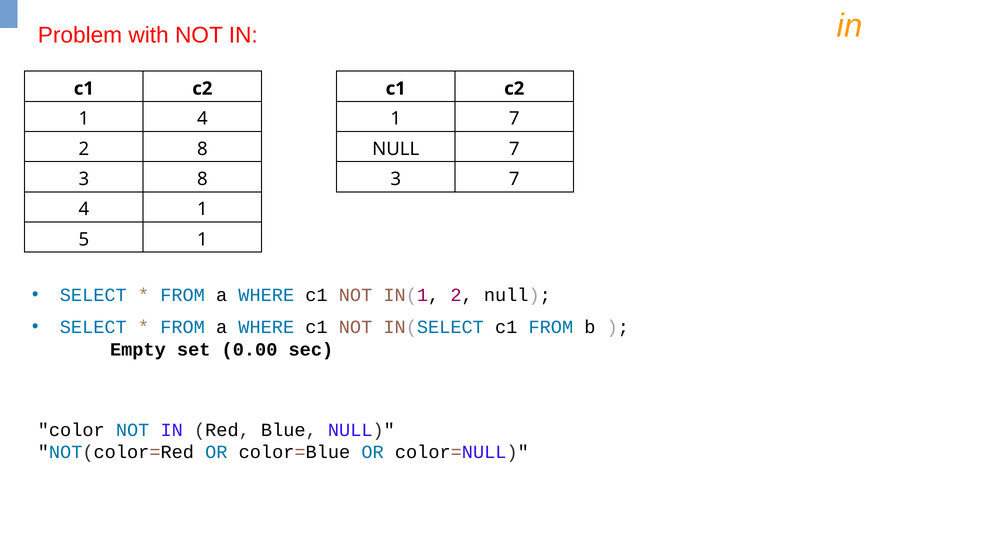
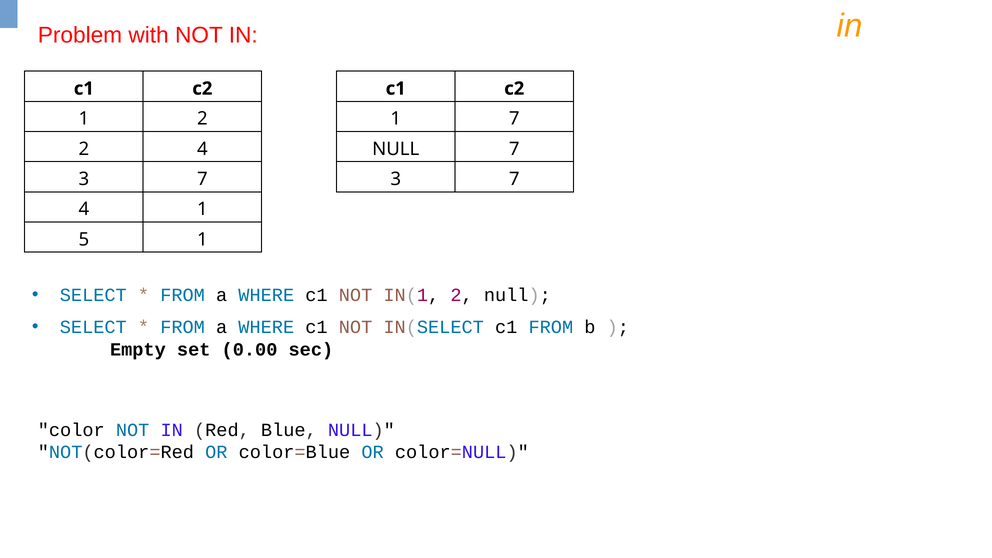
1 4: 4 -> 2 (202, 119)
2 8: 8 -> 4 (202, 149)
8: 8 -> 7 (202, 179)
